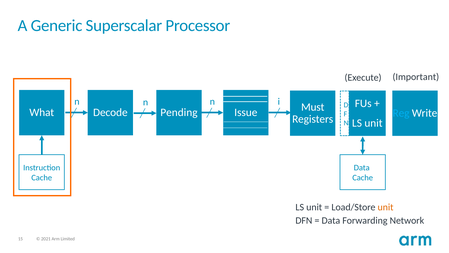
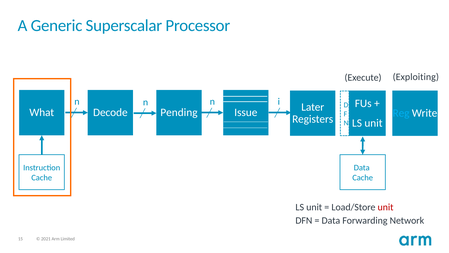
Important: Important -> Exploiting (416, 77)
Must: Must -> Later (313, 107)
unit colour: orange -> red (386, 207)
